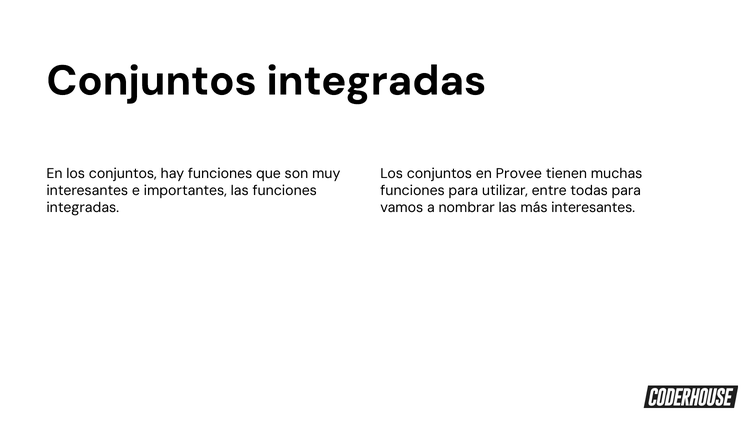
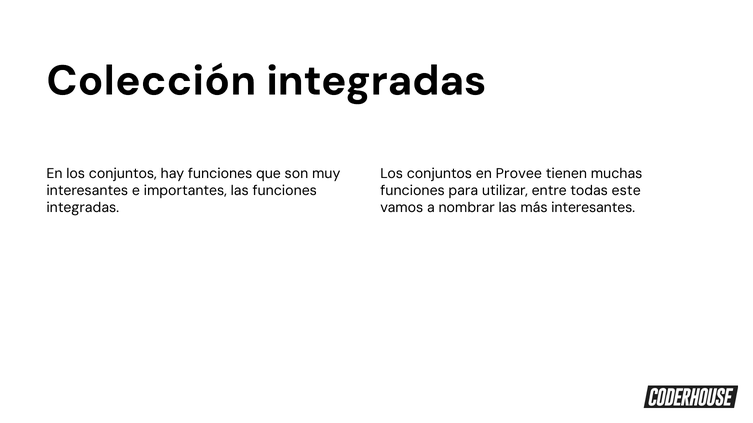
Conjuntos: Conjuntos -> Colección (151, 81)
todas para: para -> este (626, 191)
